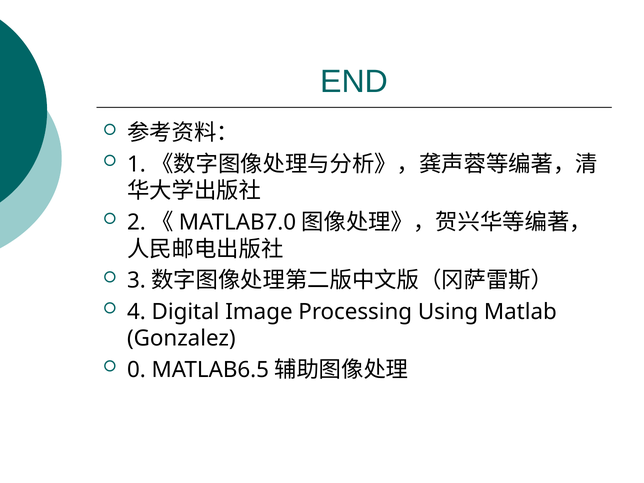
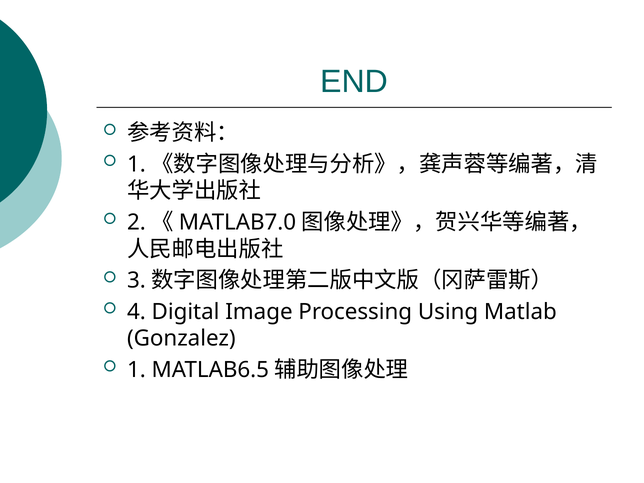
0: 0 -> 1 (136, 370)
